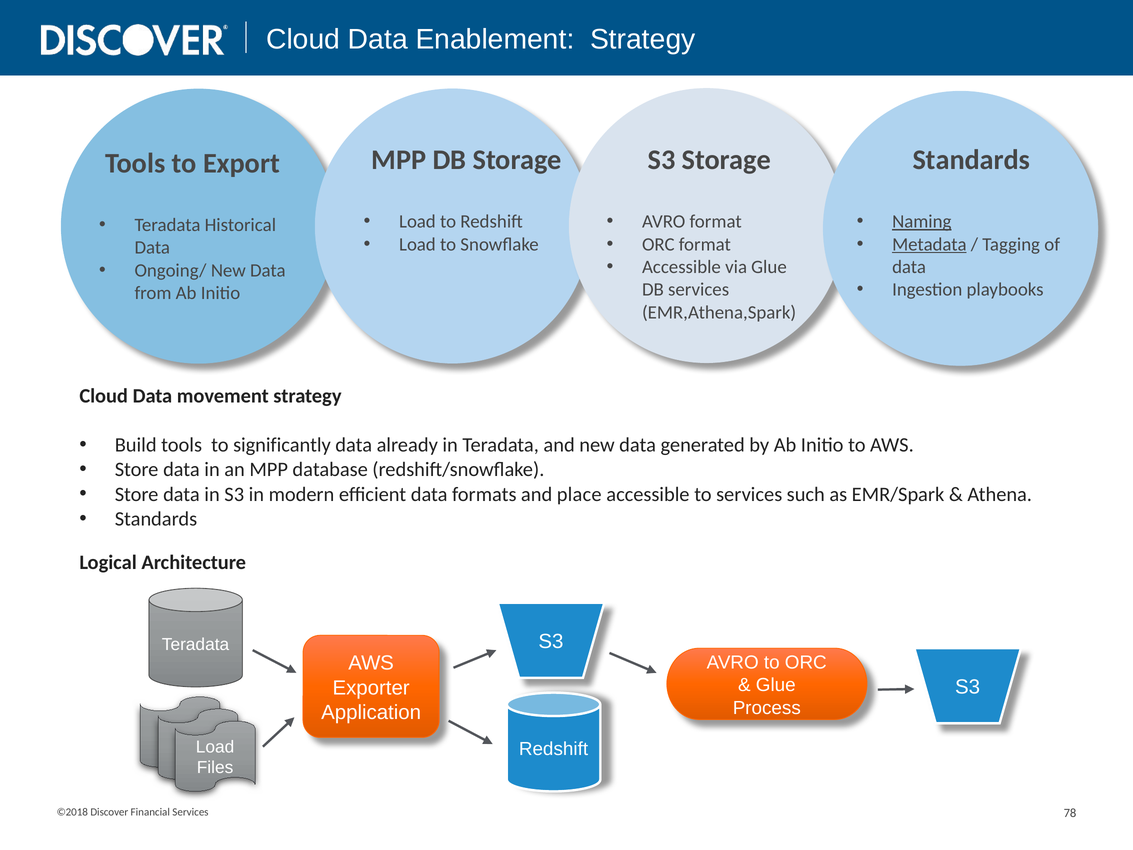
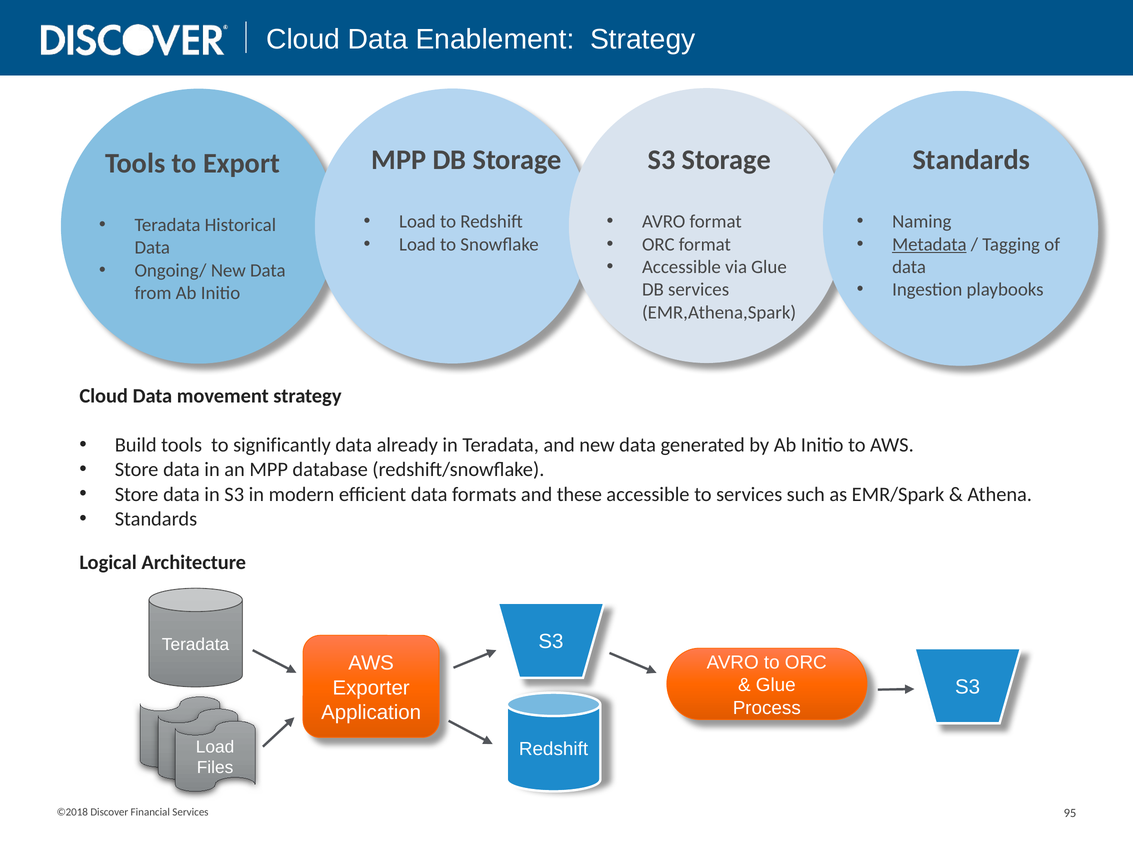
Naming underline: present -> none (922, 222)
place: place -> these (579, 494)
78: 78 -> 95 (1070, 813)
